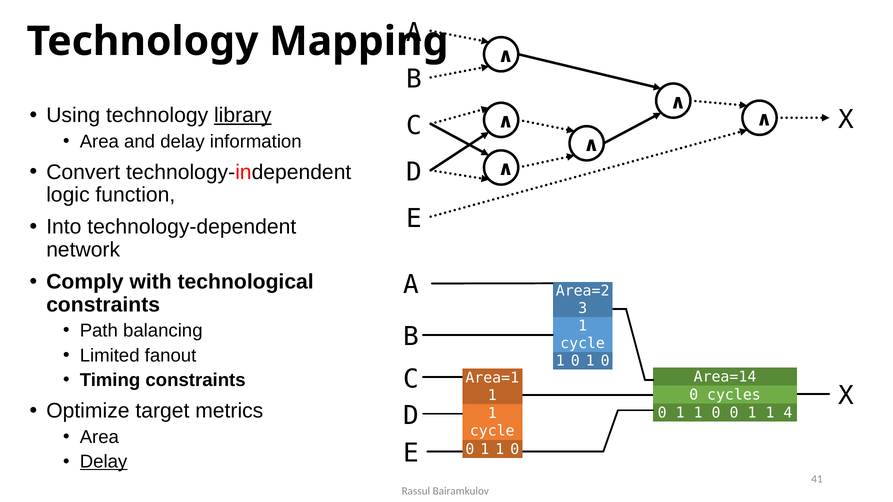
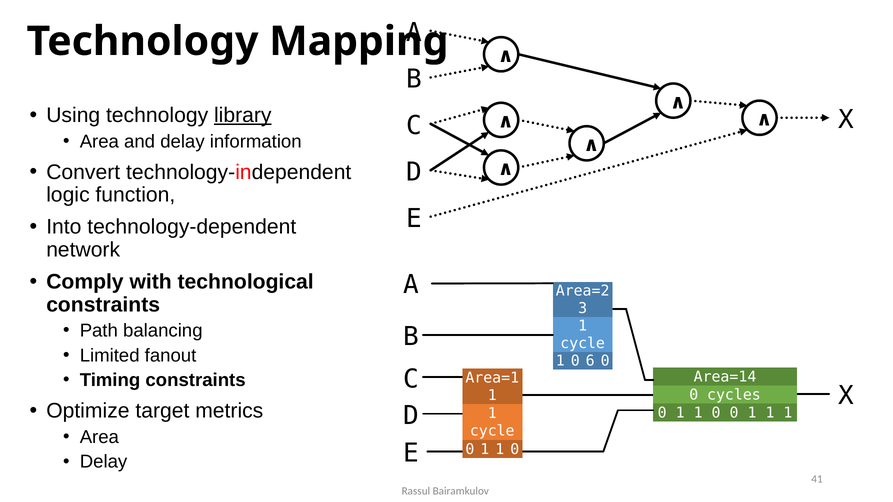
1 0 1: 1 -> 6 (590, 361)
1 1 4: 4 -> 1 (788, 413)
Delay underline: present -> none (104, 462)
